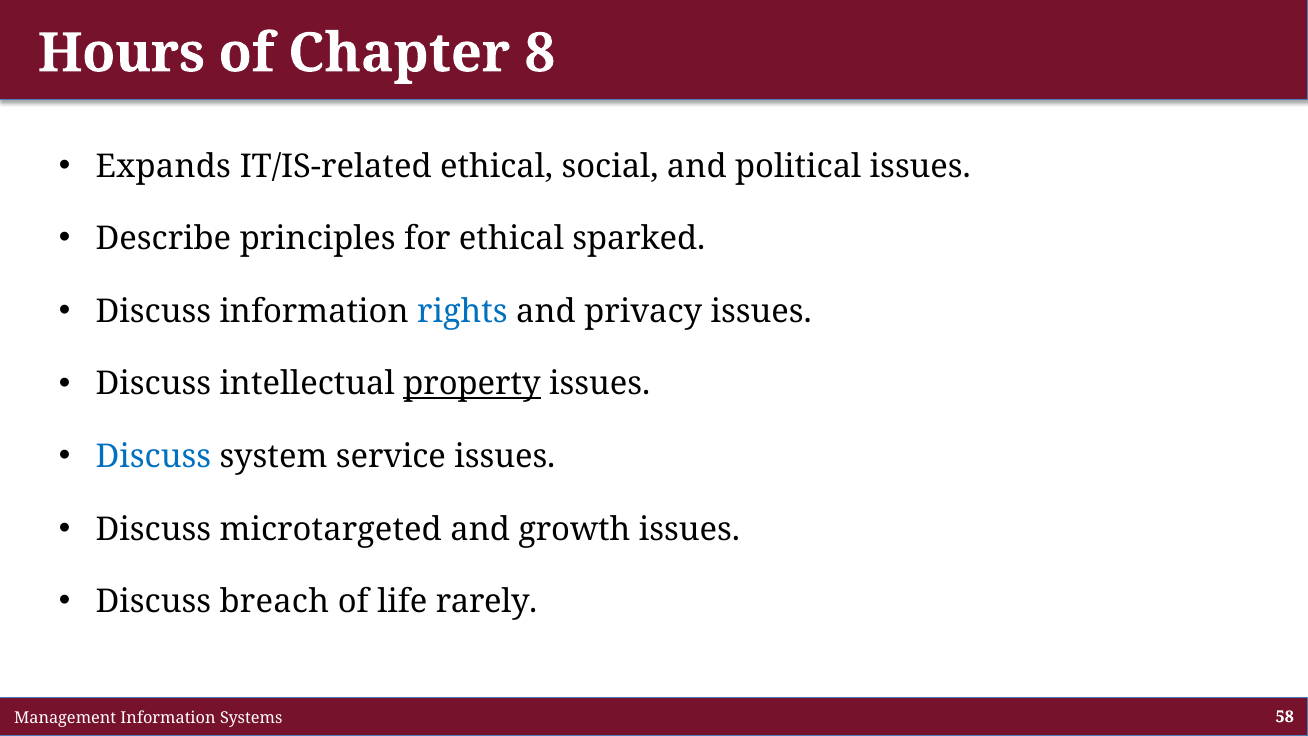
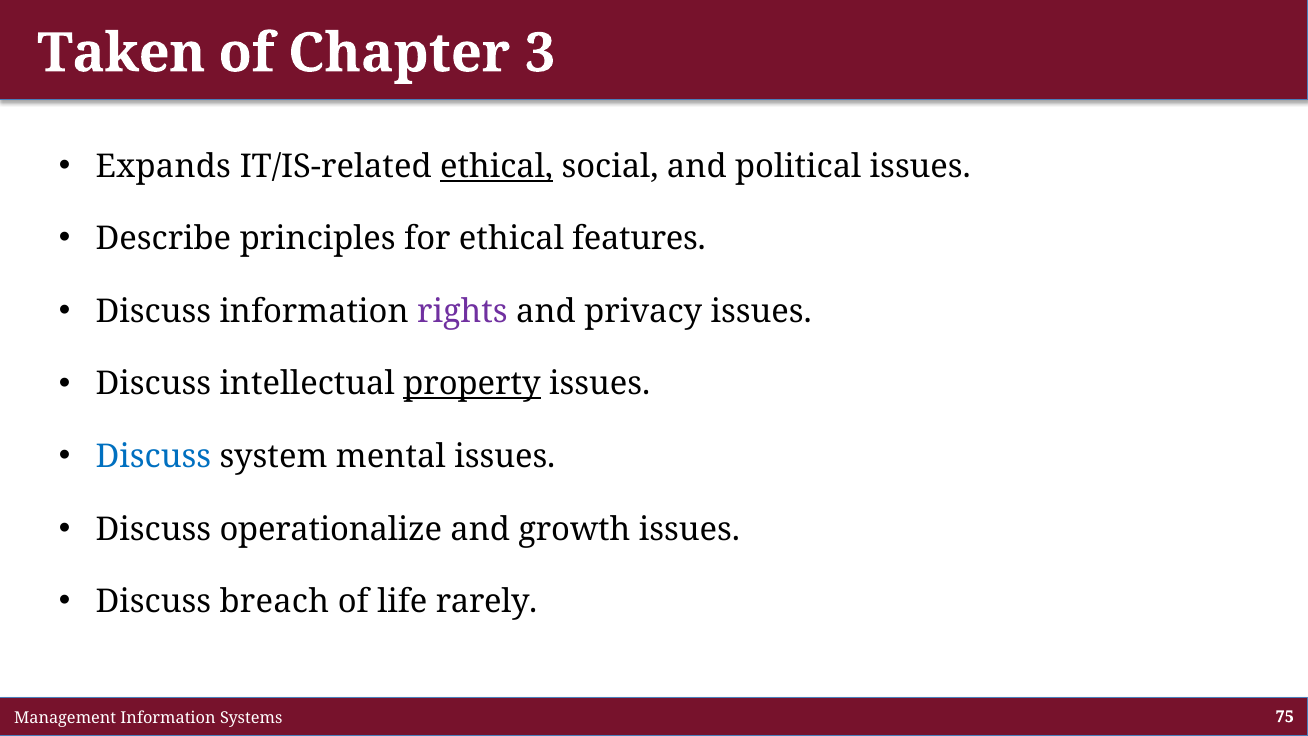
Hours: Hours -> Taken (121, 53)
8: 8 -> 3 (540, 53)
ethical underline: none -> present (497, 166)
sparked: sparked -> features (639, 239)
rights colour: blue -> purple (462, 312)
service: service -> mental (391, 457)
microtargeted: microtargeted -> operationalize (331, 529)
58: 58 -> 75 (1285, 717)
